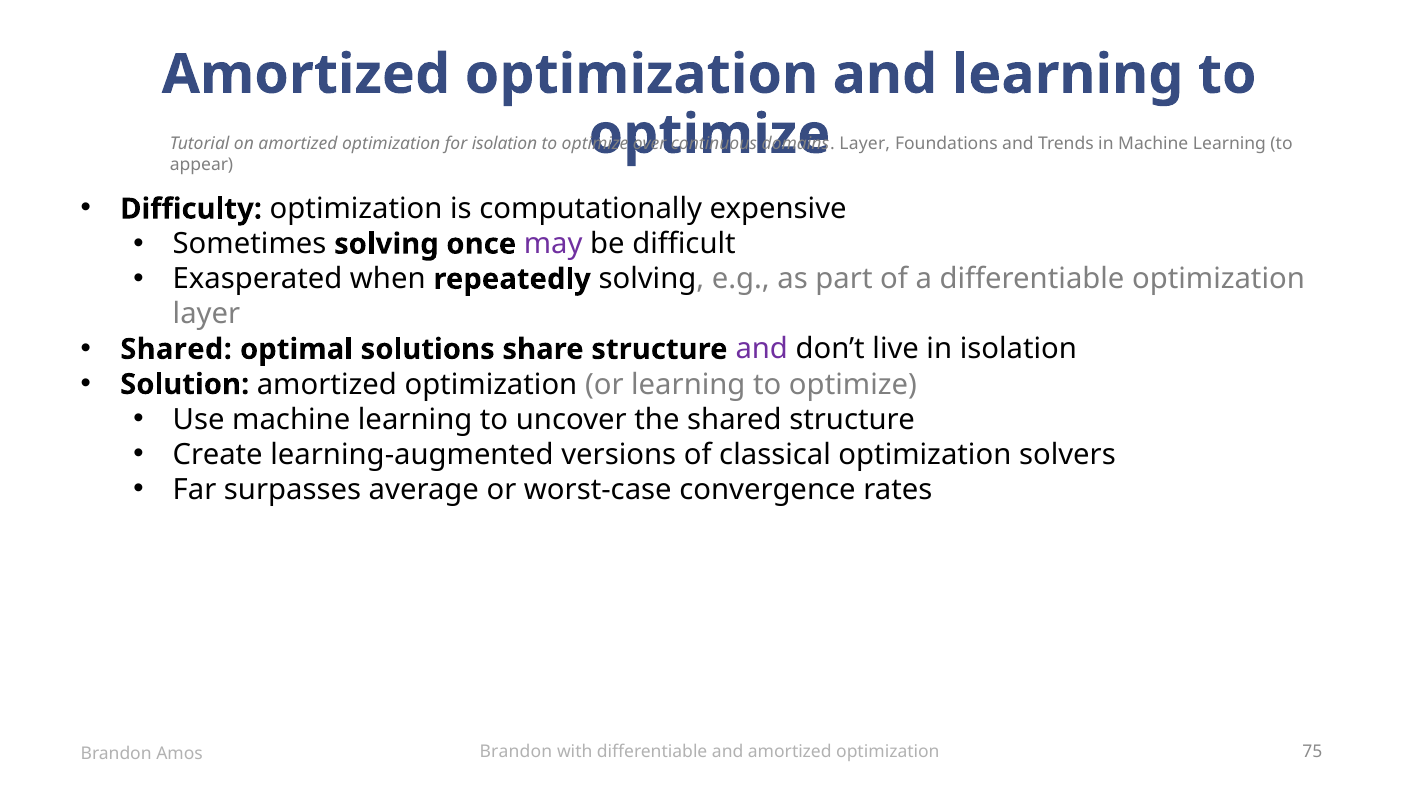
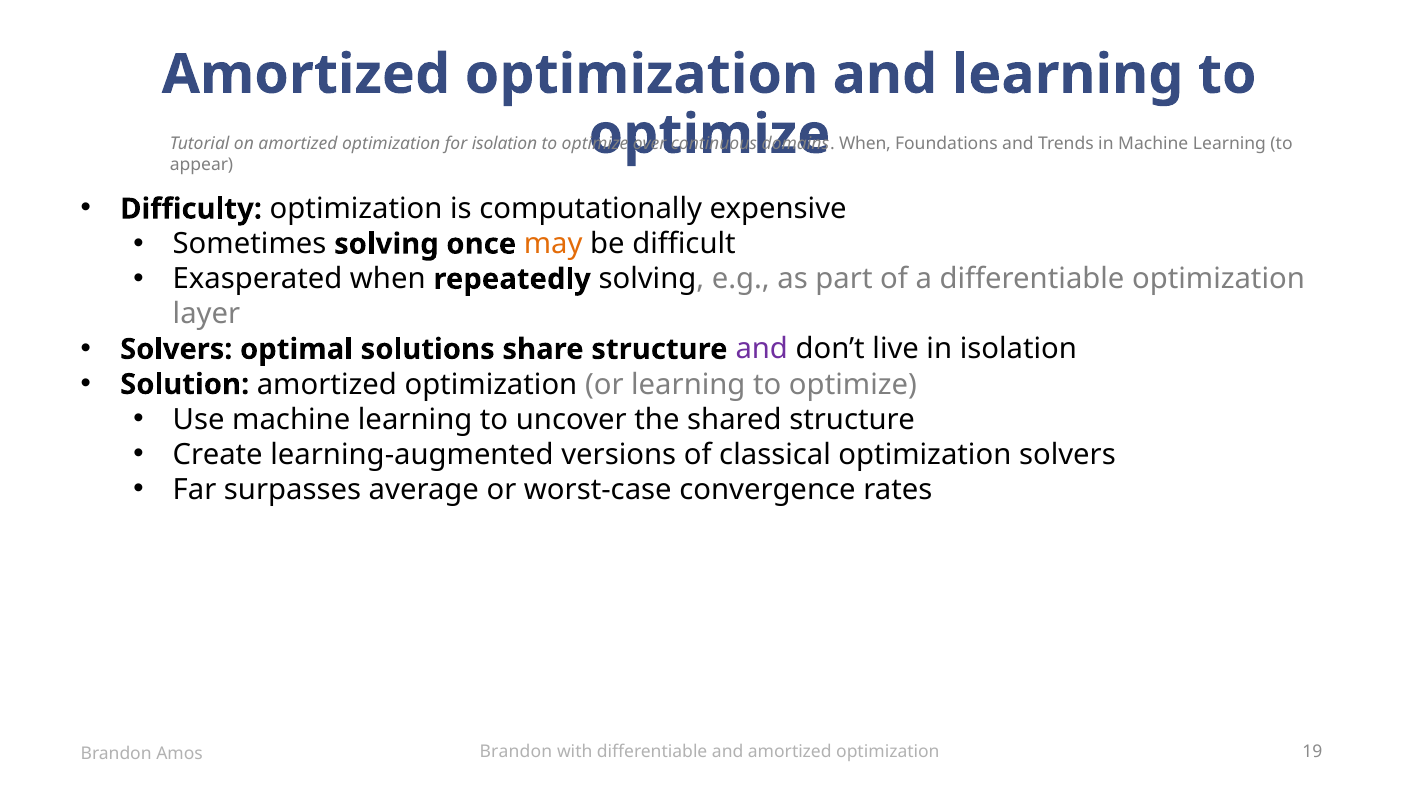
Layer: Layer -> When (865, 144)
may colour: purple -> orange (553, 244)
Shared: Shared -> Solvers (176, 349)
75: 75 -> 19 (1312, 752)
